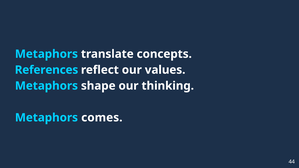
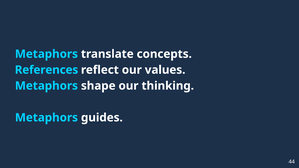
comes: comes -> guides (102, 118)
